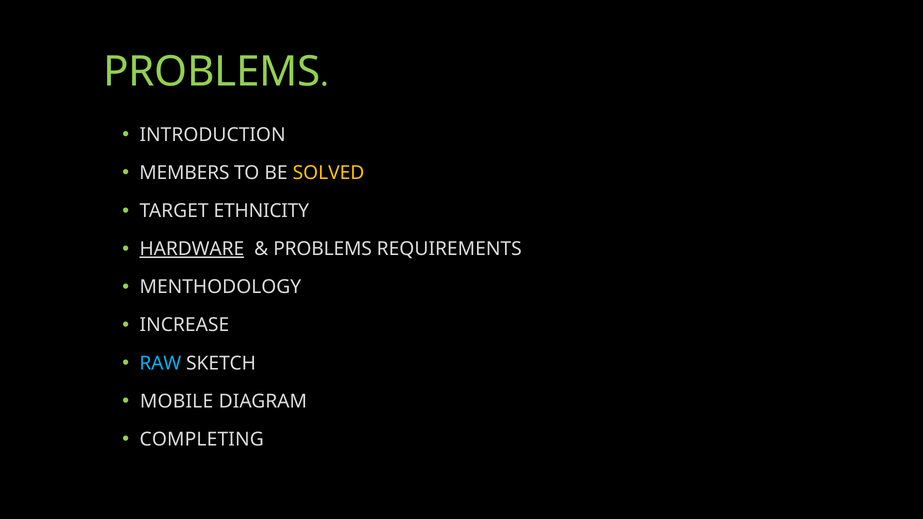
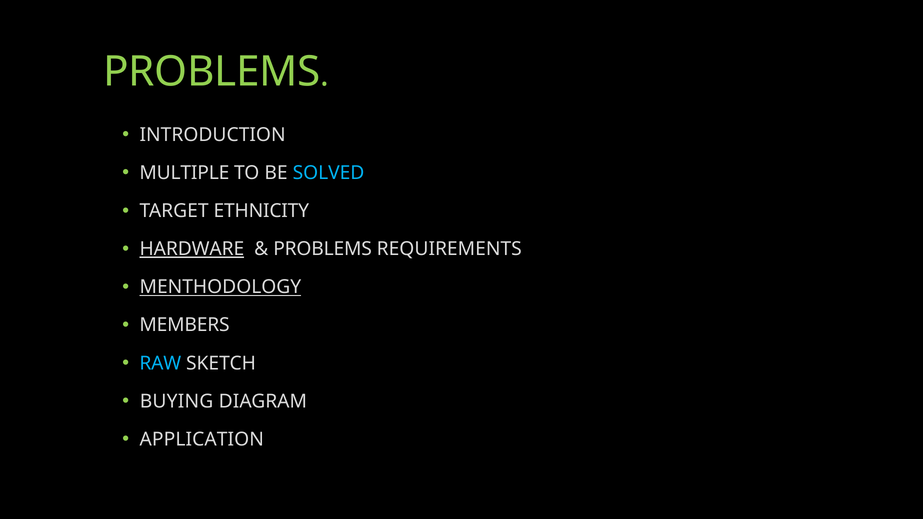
MEMBERS: MEMBERS -> MULTIPLE (184, 173)
SOLVED colour: yellow -> light blue (328, 173)
MENTHODOLOGY underline: none -> present (220, 287)
INCREASE: INCREASE -> MEMBERS (185, 325)
MOBILE: MOBILE -> BUYING (177, 401)
COMPLETING: COMPLETING -> APPLICATION (202, 439)
